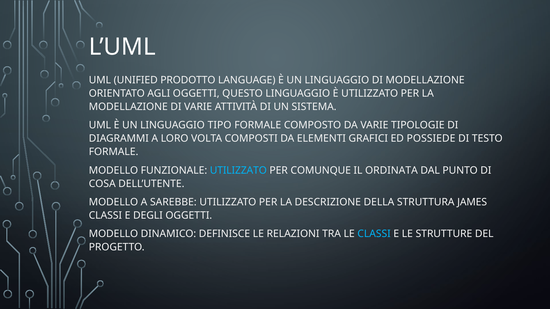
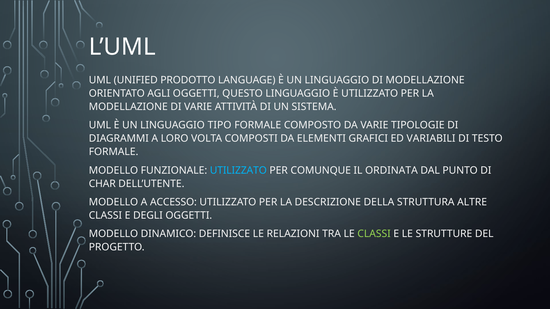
POSSIEDE: POSSIEDE -> VARIABILI (431, 139)
COSA: COSA -> CHAR (102, 184)
SAREBBE: SAREBBE -> ACCESSO (173, 202)
JAMES: JAMES -> ALTRE (472, 202)
CLASSI colour: light blue -> light green (374, 234)
